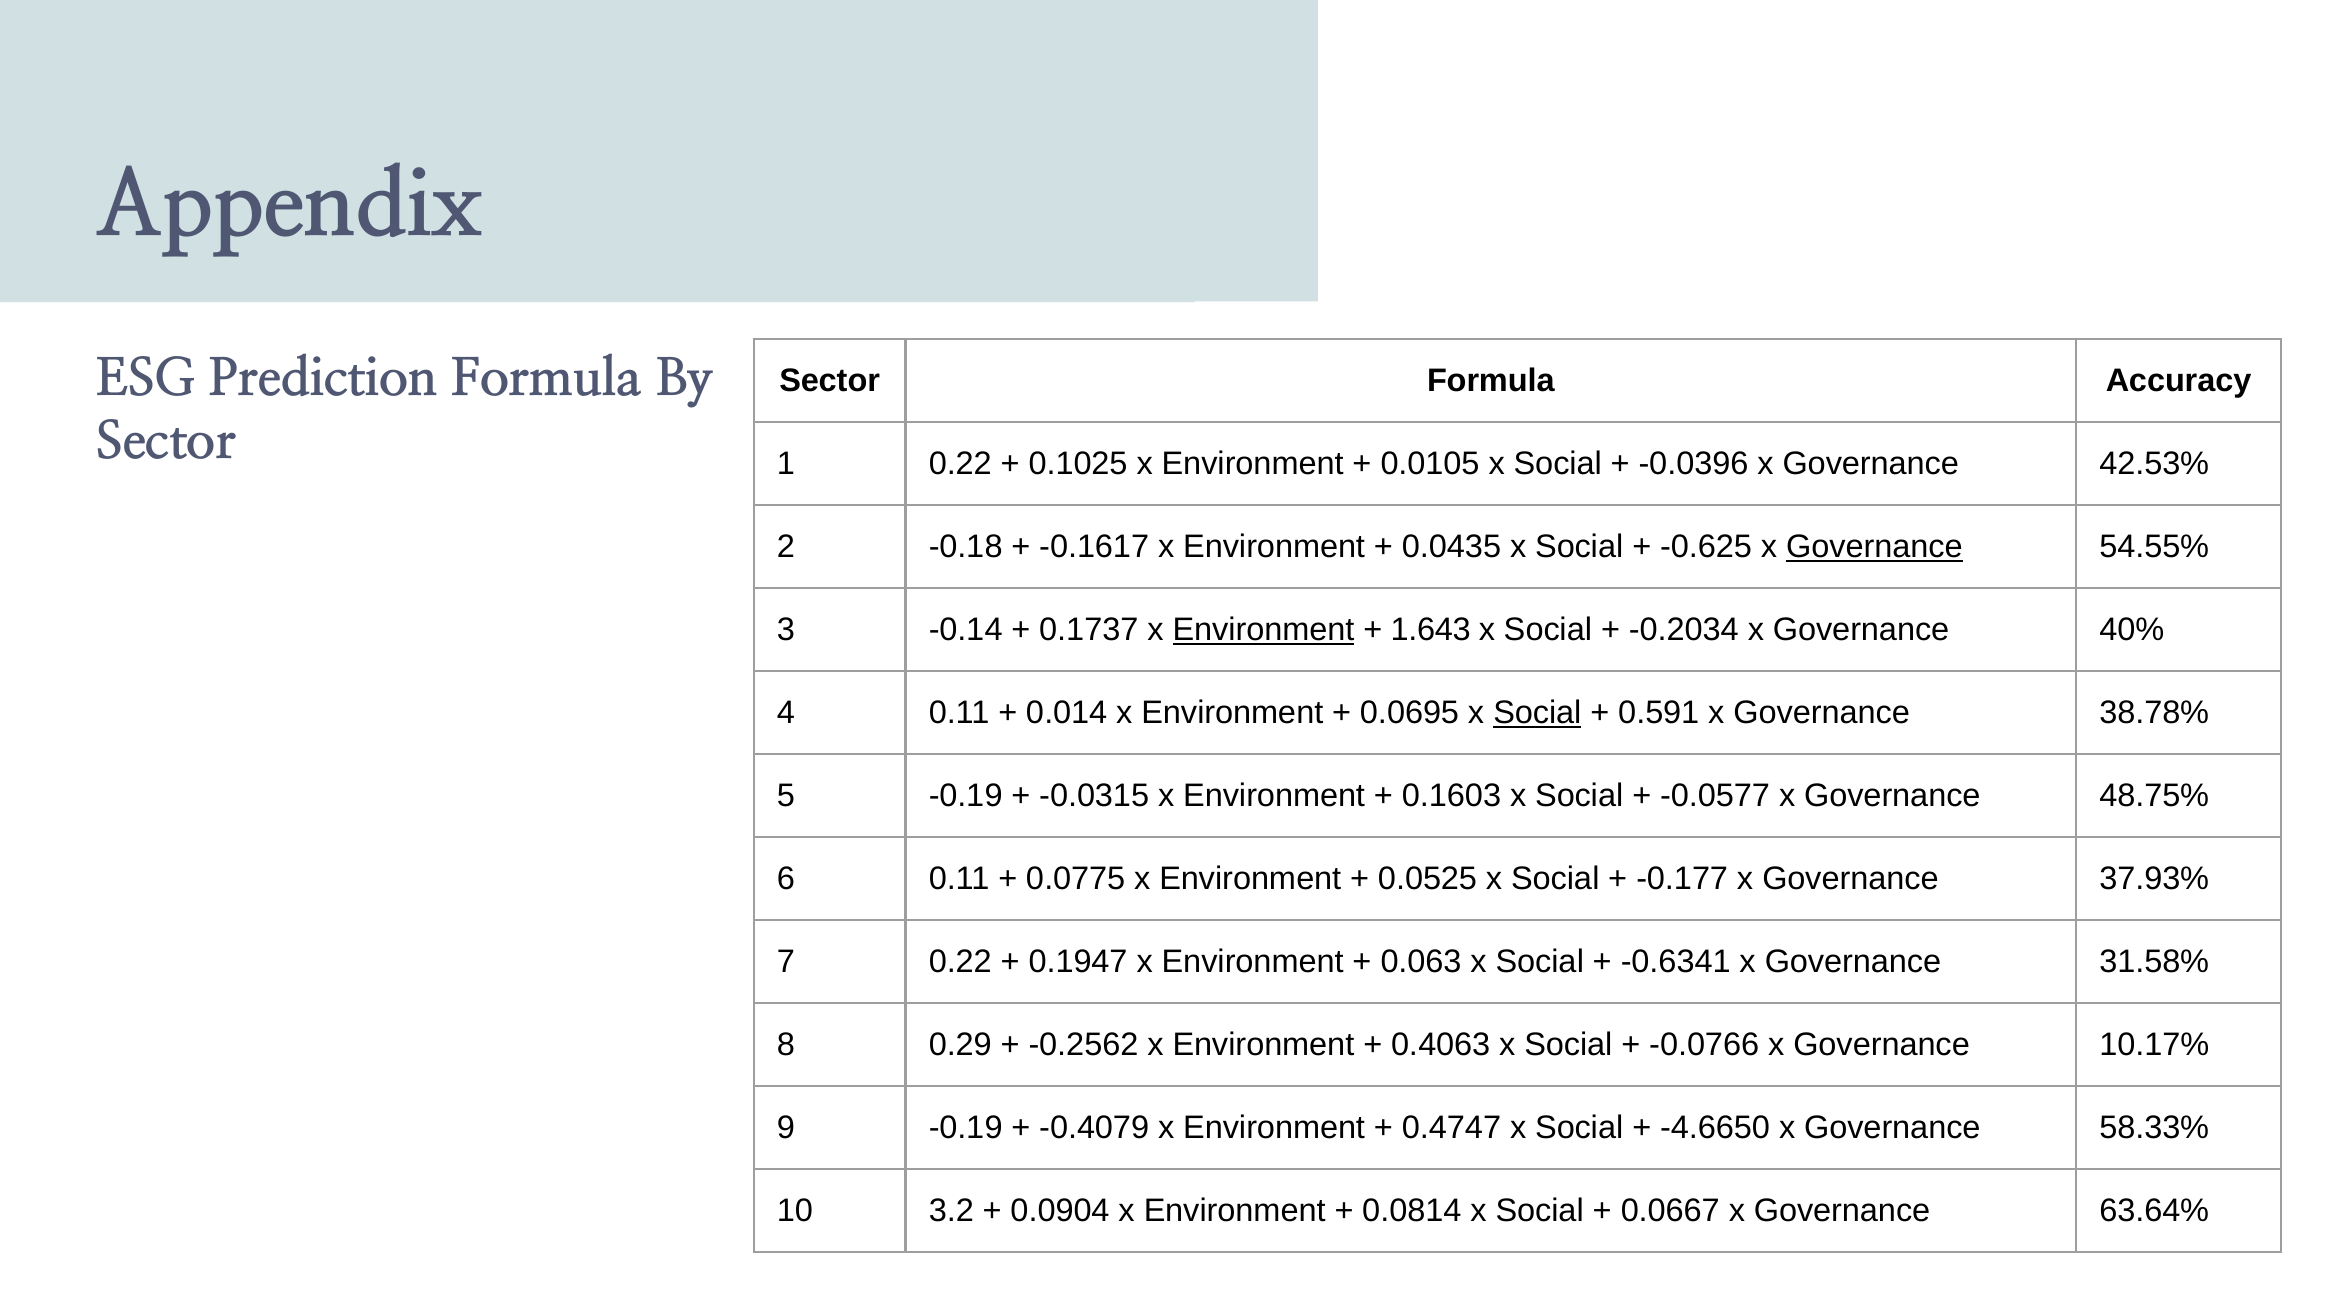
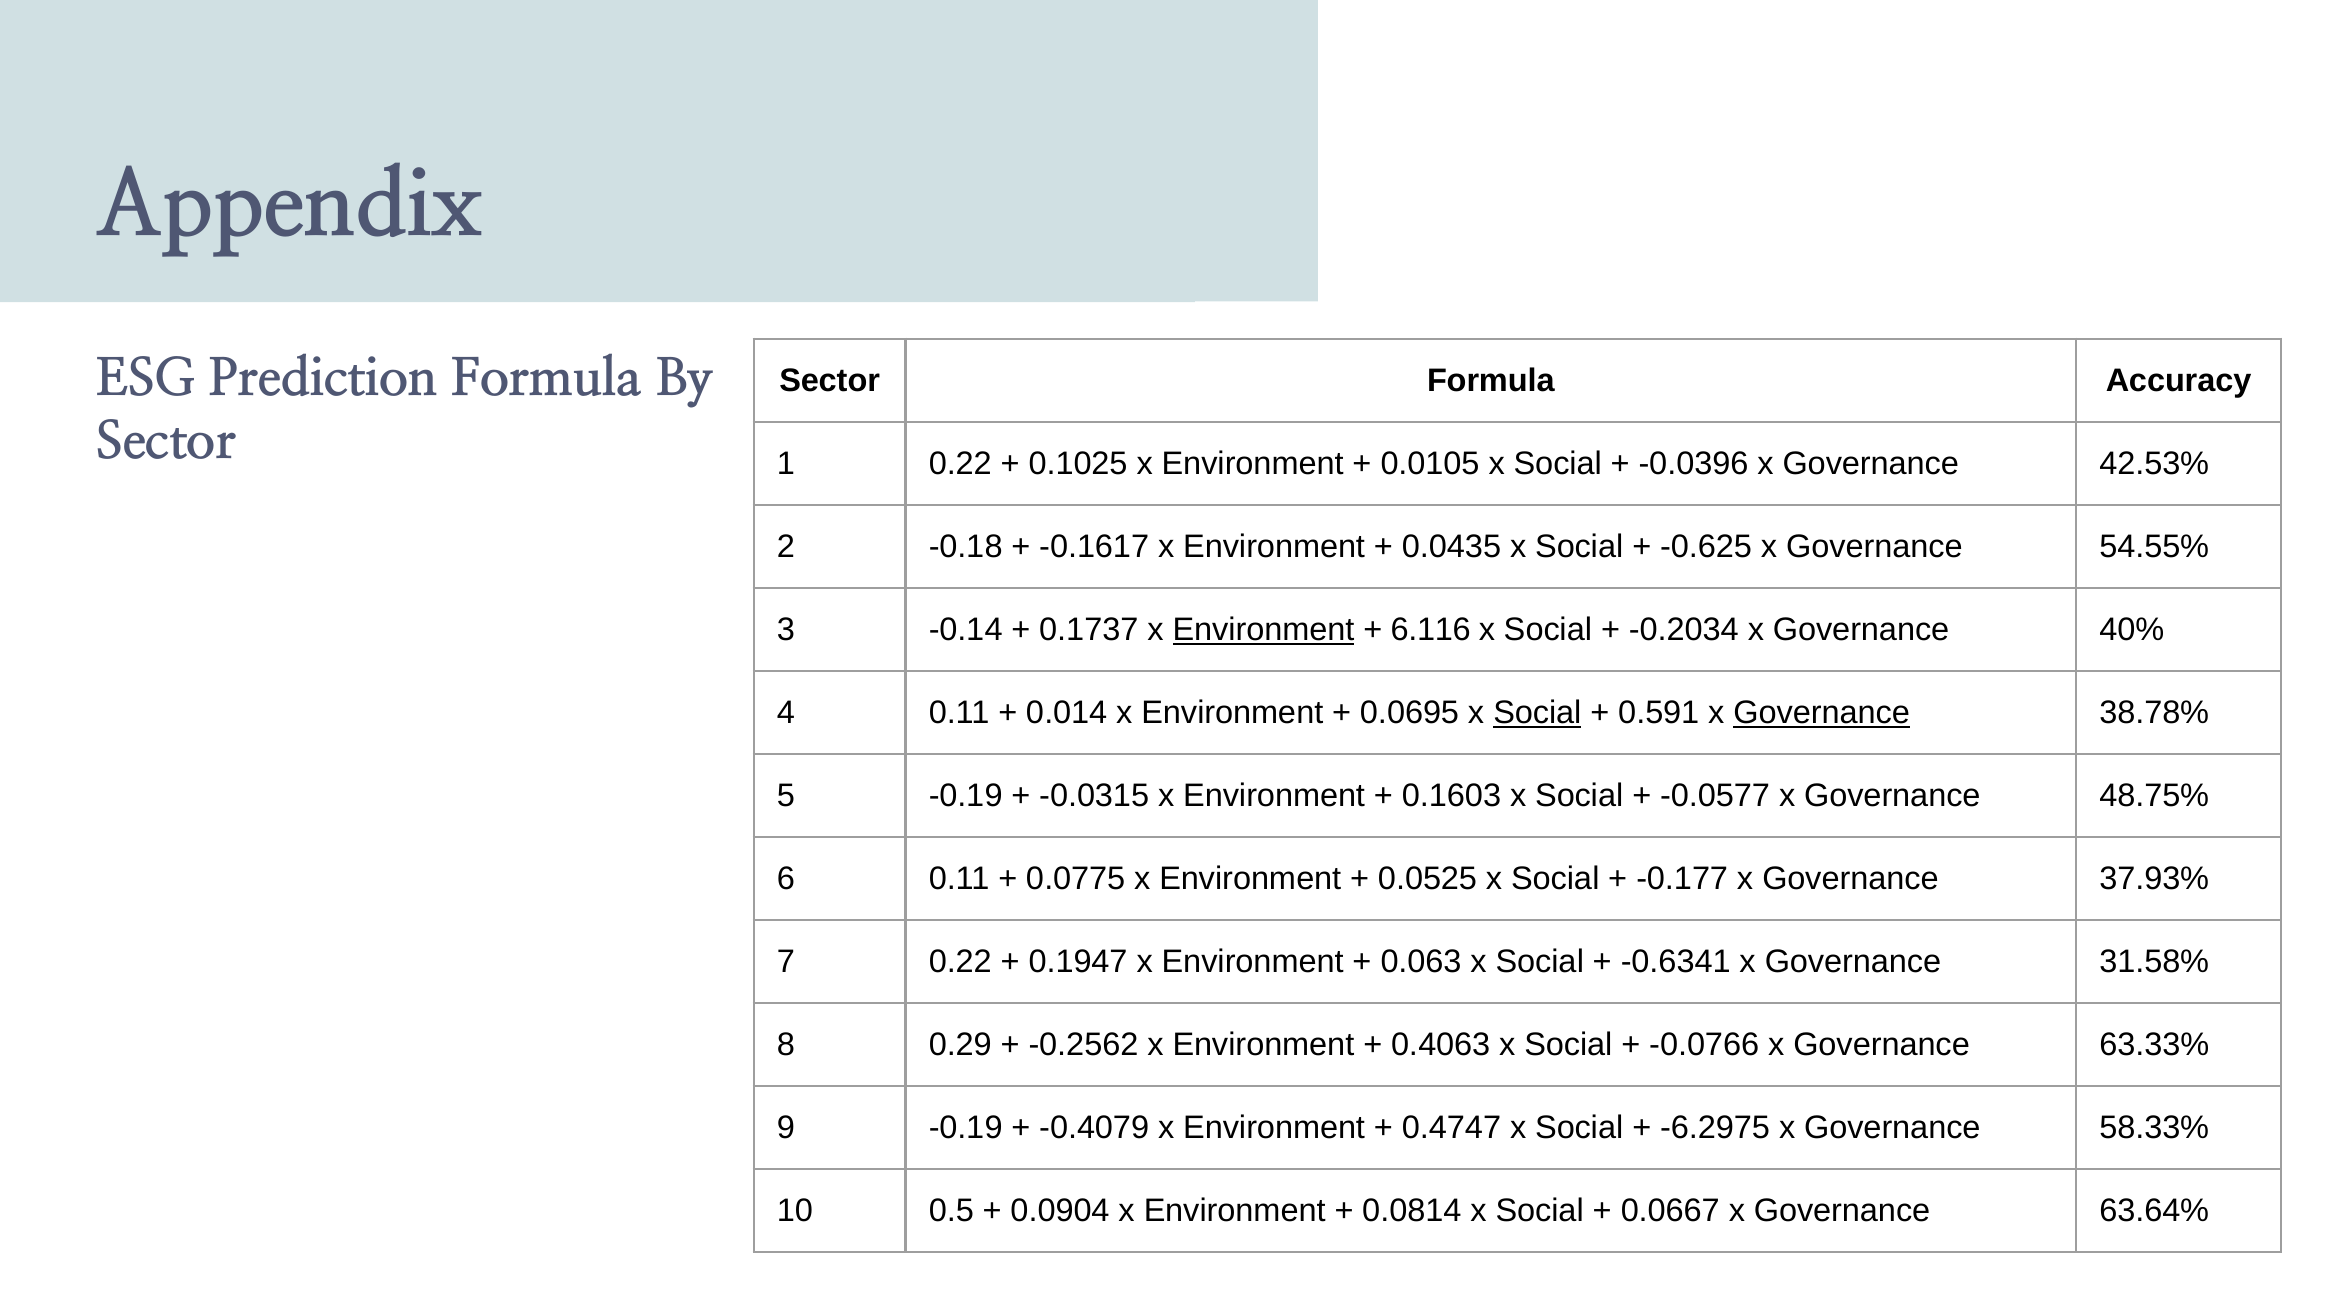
Governance underline: present -> none (1874, 547)
1.643: 1.643 -> 6.116 (1431, 630)
Governance underline: none -> present (1822, 713)
10.17%: 10.17% -> 63.33% (2154, 1045)
-4.6650: -4.6650 -> -6.2975 (1715, 1128)
3.2: 3.2 -> 0.5 (951, 1211)
